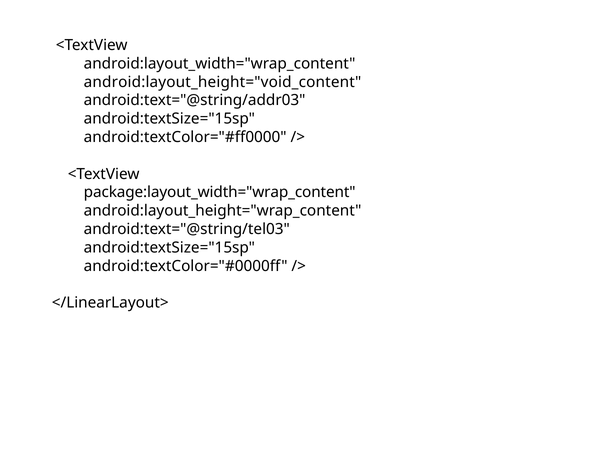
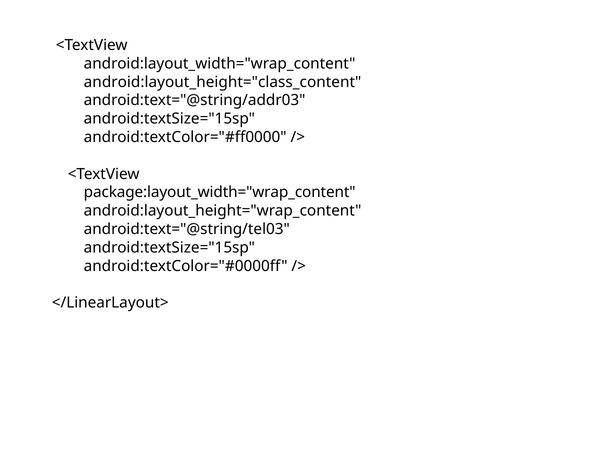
android:layout_height="void_content: android:layout_height="void_content -> android:layout_height="class_content (223, 82)
